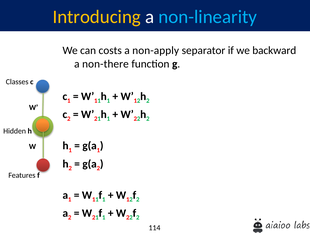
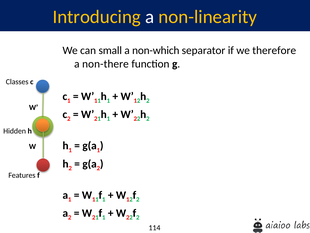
non-linearity colour: light blue -> yellow (208, 17)
costs: costs -> small (110, 50)
non-apply: non-apply -> non-which (156, 50)
backward: backward -> therefore (274, 50)
